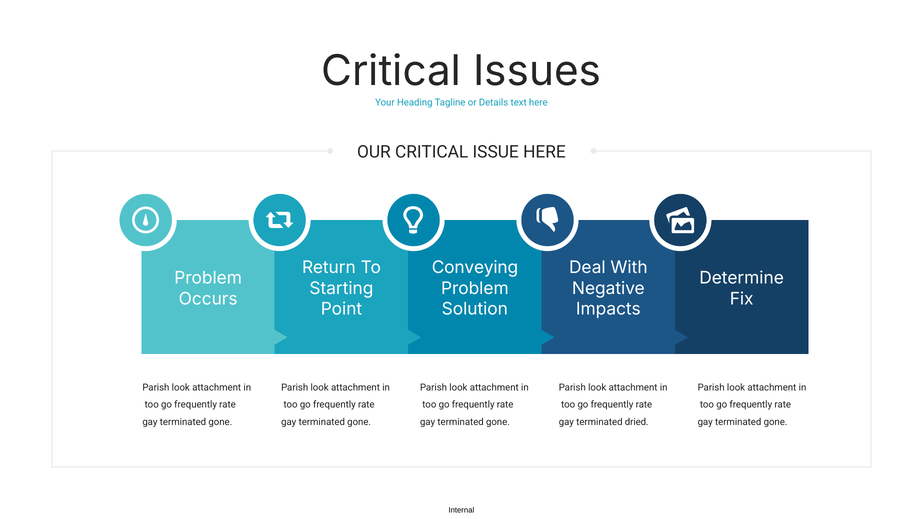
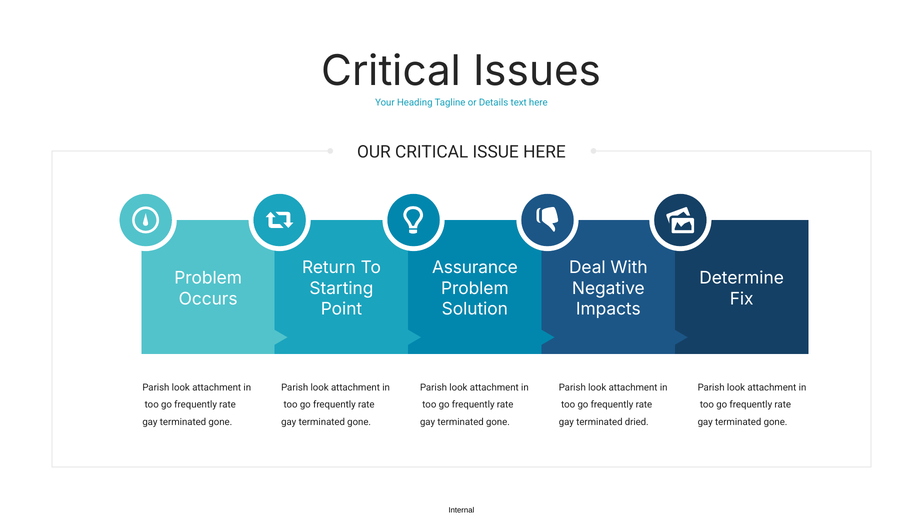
Conveying: Conveying -> Assurance (475, 268)
